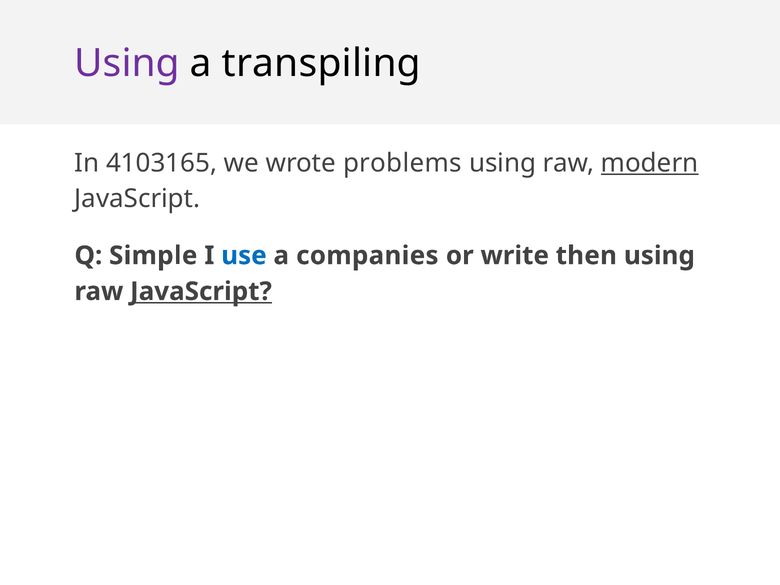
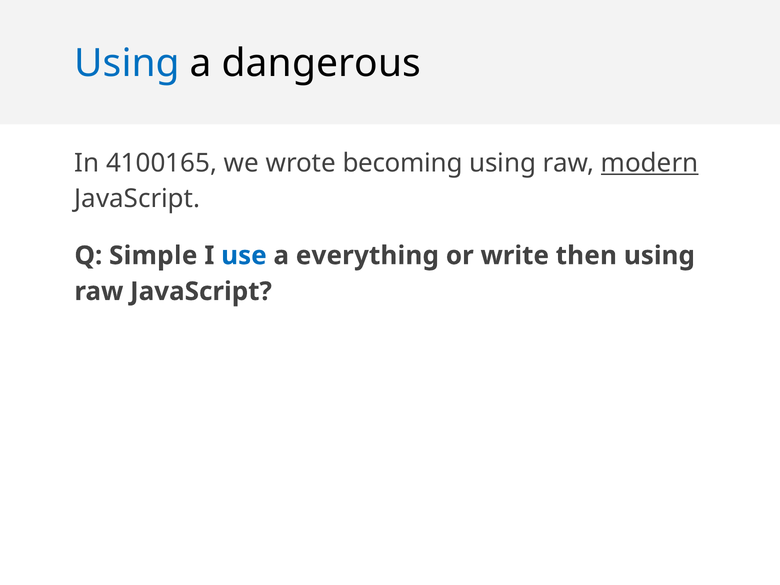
Using colour: purple -> blue (127, 64)
transpiling: transpiling -> dangerous (321, 64)
4103165: 4103165 -> 4100165 (162, 163)
problems: problems -> becoming (403, 163)
companies: companies -> everything (367, 256)
JavaScript underline: present -> none (201, 291)
